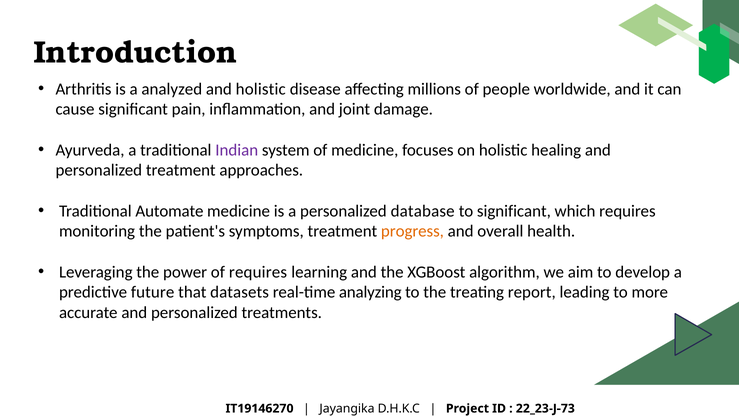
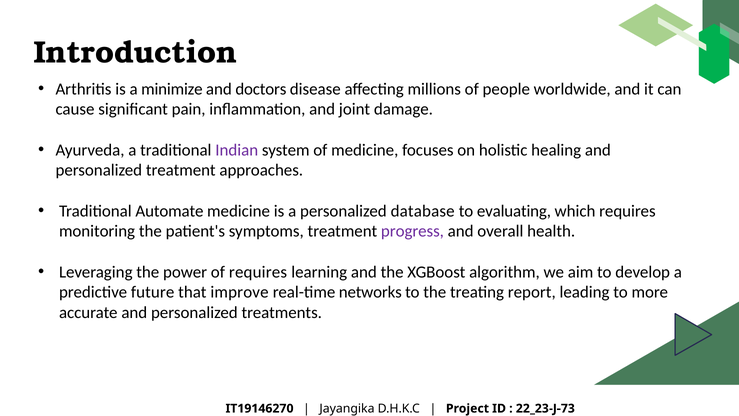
analyzed: analyzed -> minimize (172, 89)
and holistic: holistic -> doctors (261, 89)
to significant: significant -> evaluating (514, 211)
progress colour: orange -> purple (412, 231)
datasets: datasets -> improve (239, 292)
analyzing: analyzing -> networks (370, 292)
